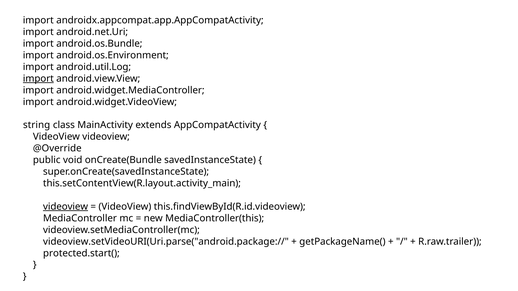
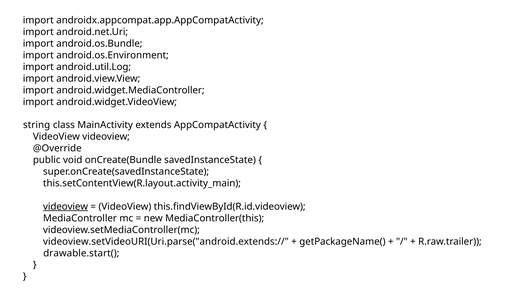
import underline: present -> none (38, 79)
videoview.setVideoURI(Uri.parse("android.package://: videoview.setVideoURI(Uri.parse("android.package:// -> videoview.setVideoURI(Uri.parse("android.extends:// (166, 242)
protected.start(: protected.start( -> drawable.start( (81, 253)
